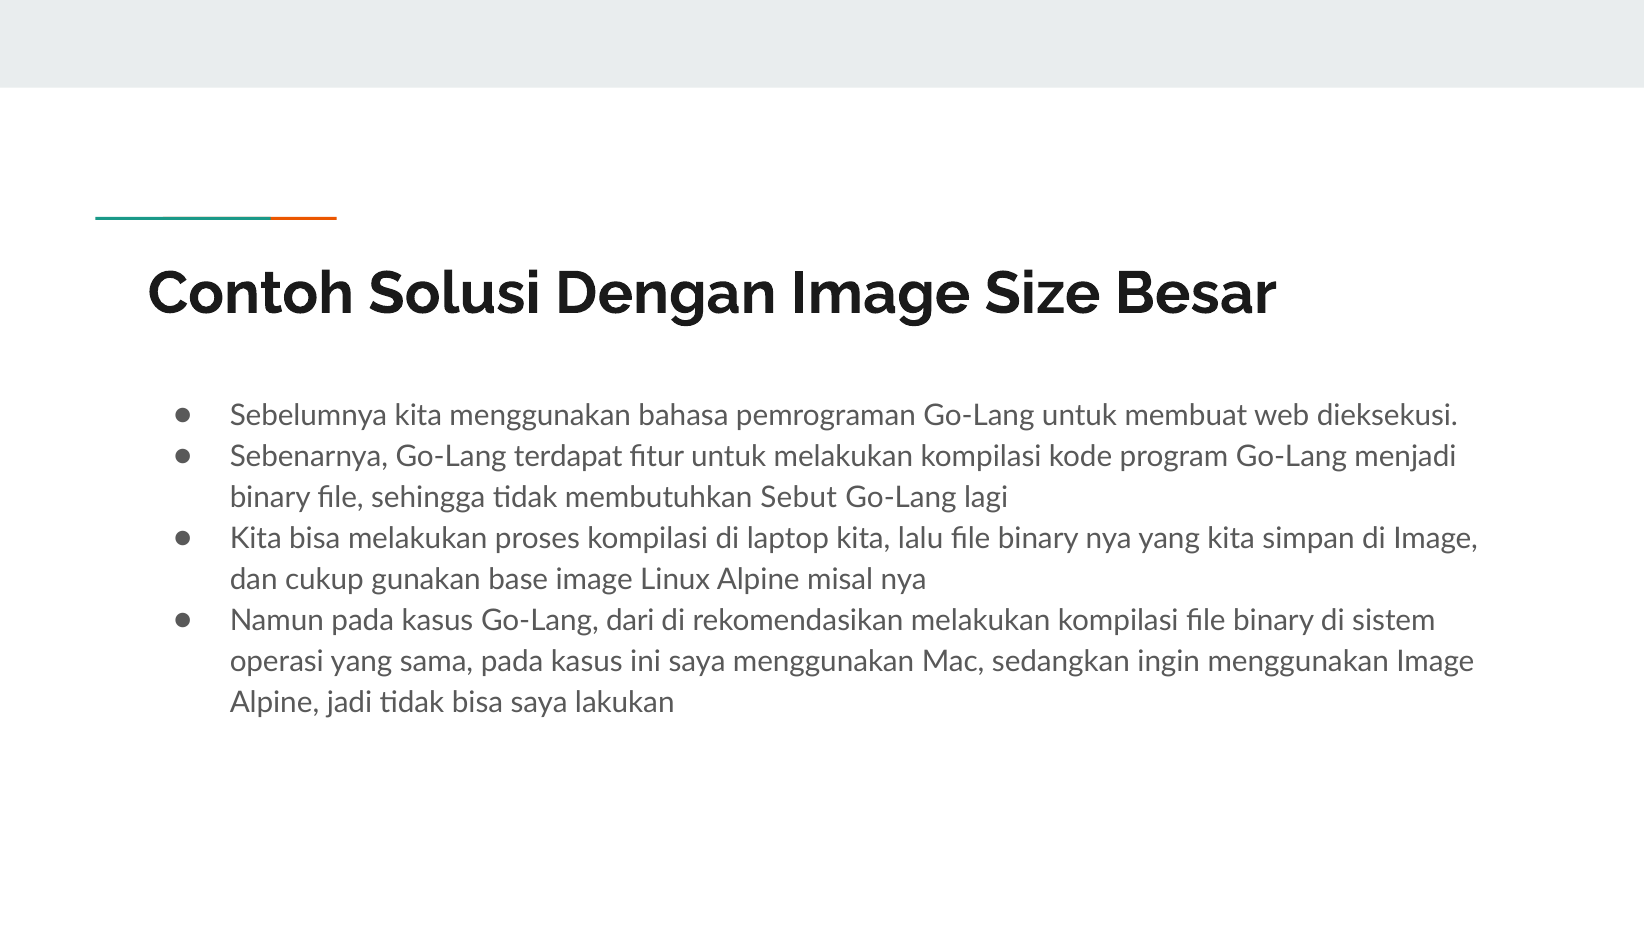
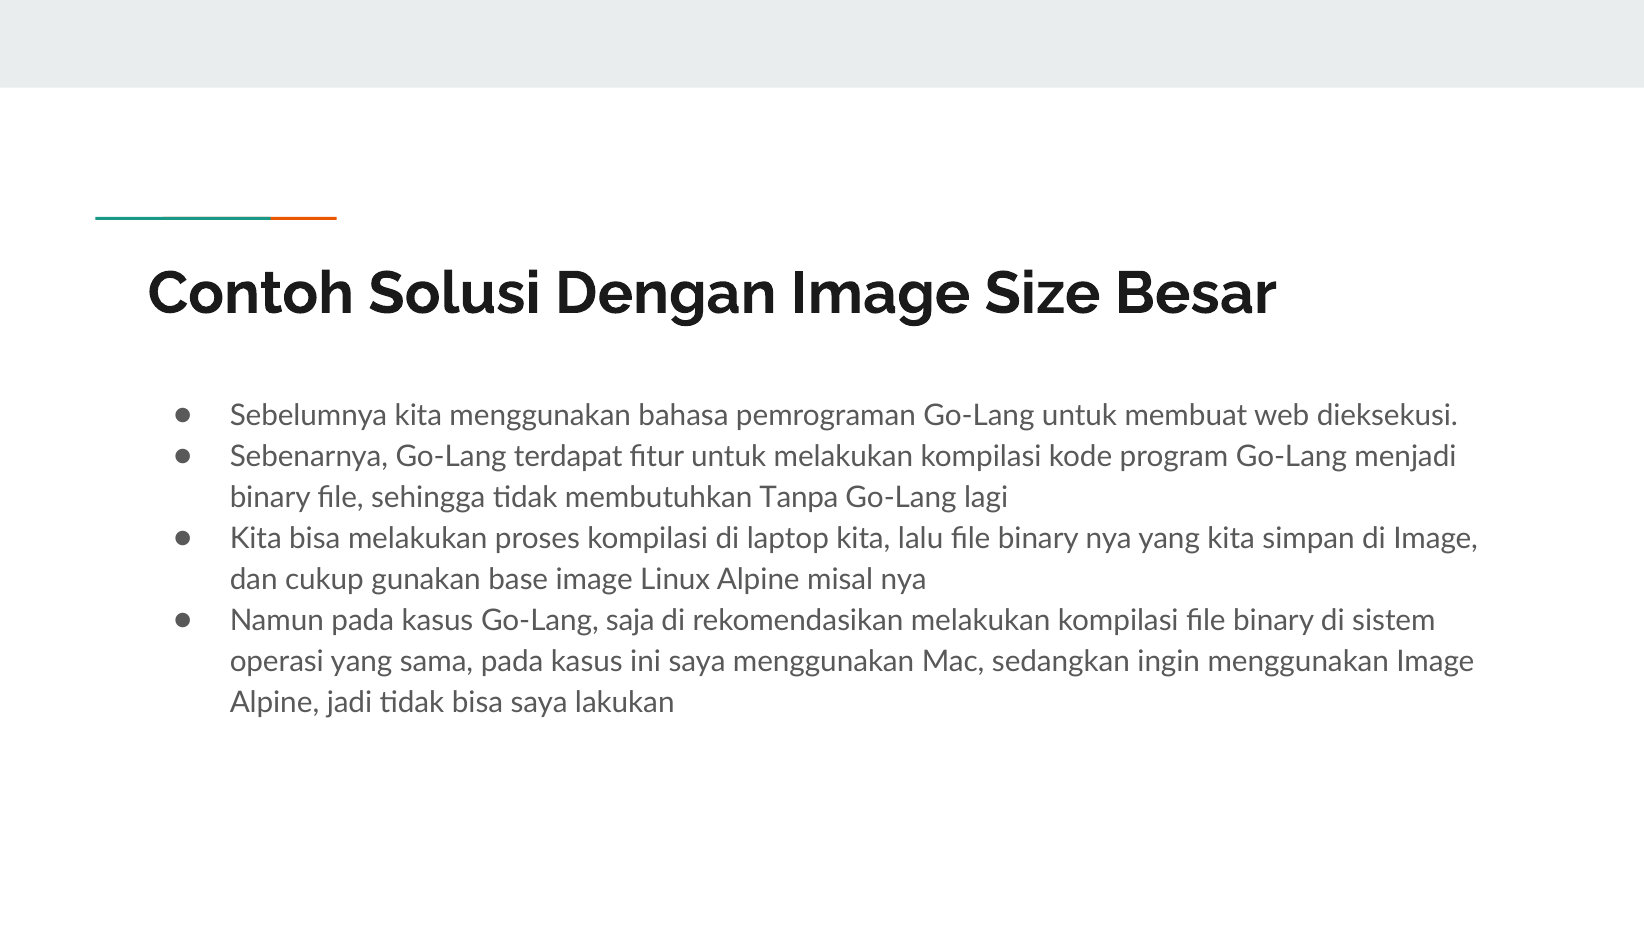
Sebut: Sebut -> Tanpa (799, 497)
dari: dari -> saja (630, 620)
